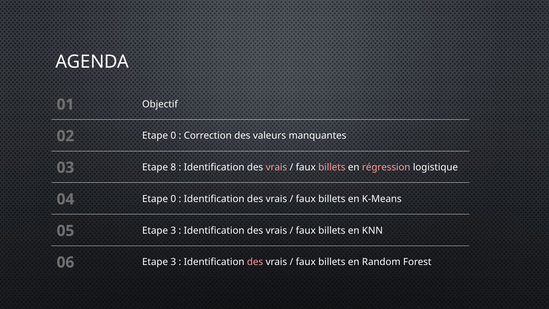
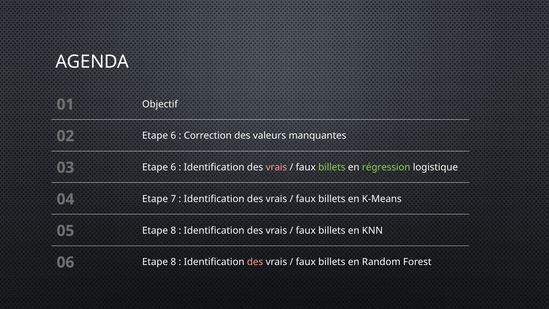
02 Etape 0: 0 -> 6 (173, 136)
03 Etape 8: 8 -> 6 (173, 167)
billets colour: pink -> light green (332, 167)
régression colour: pink -> light green (386, 167)
04 Etape 0: 0 -> 7 (173, 199)
05 Etape 3: 3 -> 8 (173, 230)
06 Etape 3: 3 -> 8 (173, 262)
